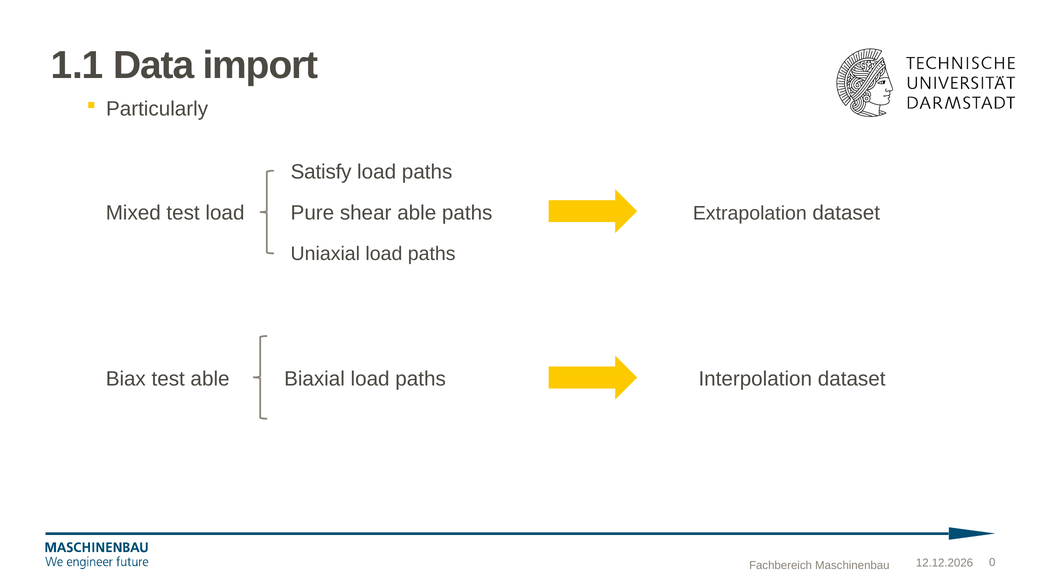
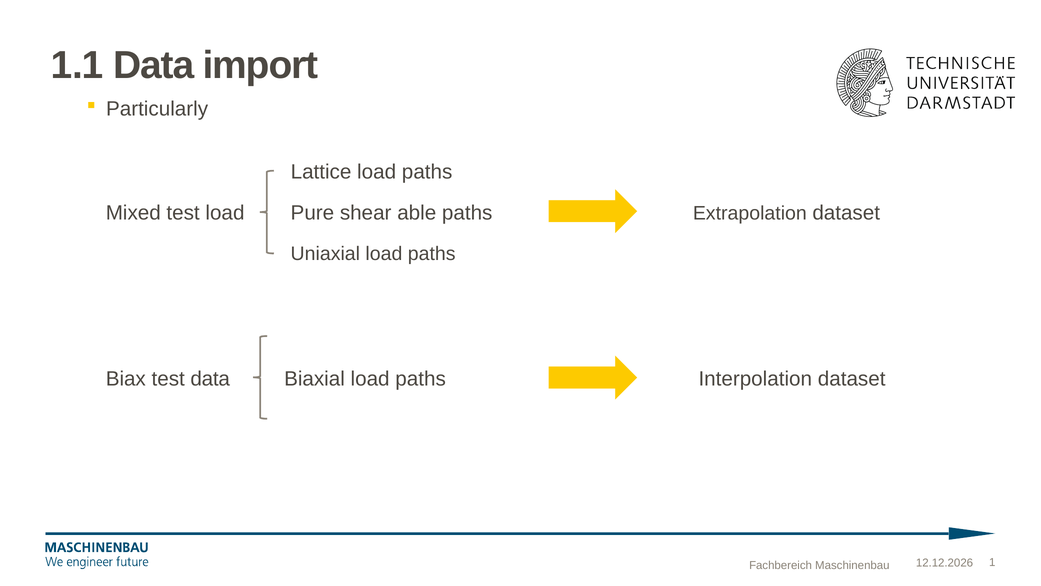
Satisfy: Satisfy -> Lattice (321, 172)
test able: able -> data (210, 379)
0: 0 -> 1 (992, 562)
